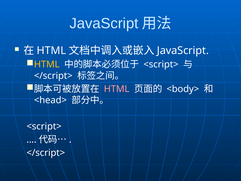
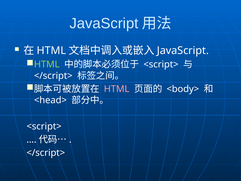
HTML colour: yellow -> light green (47, 64)
